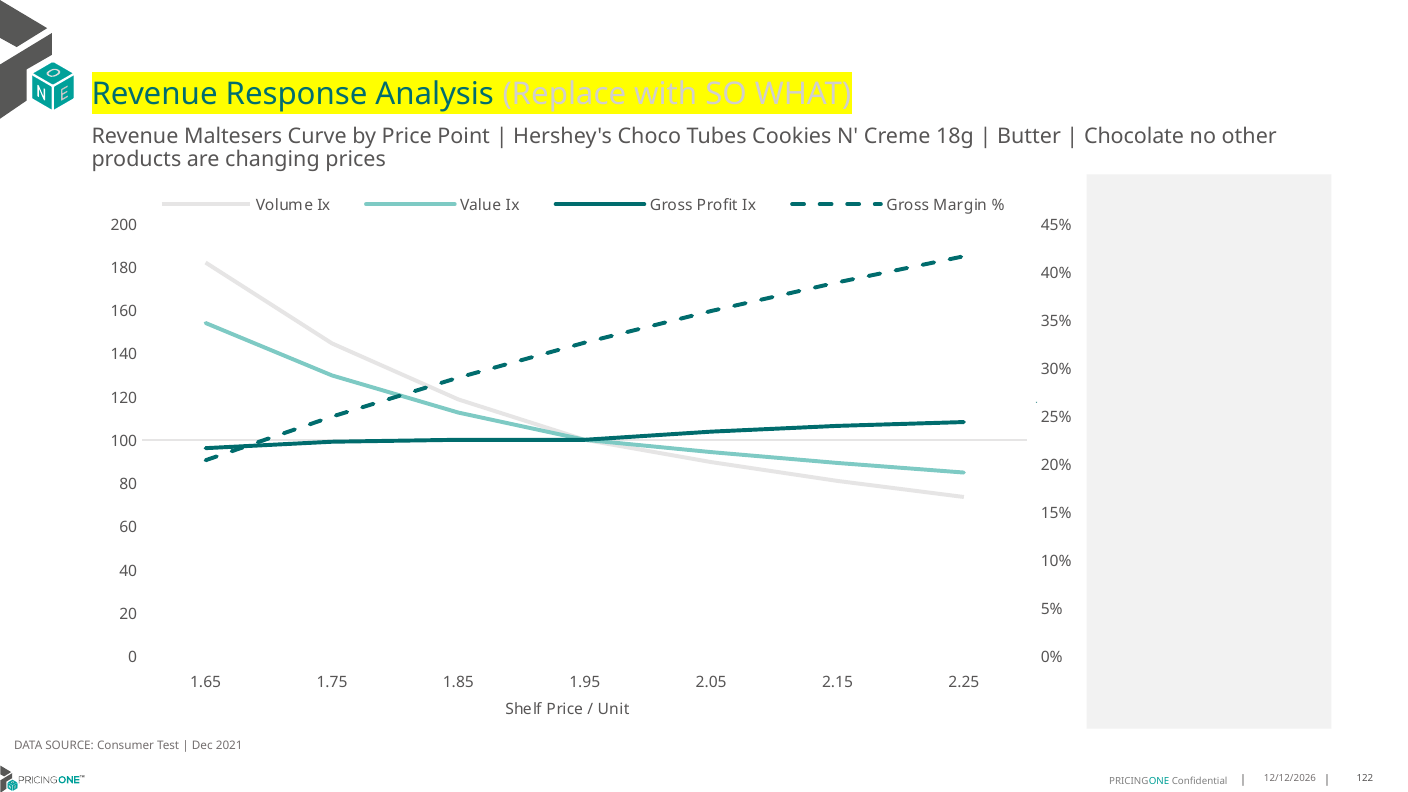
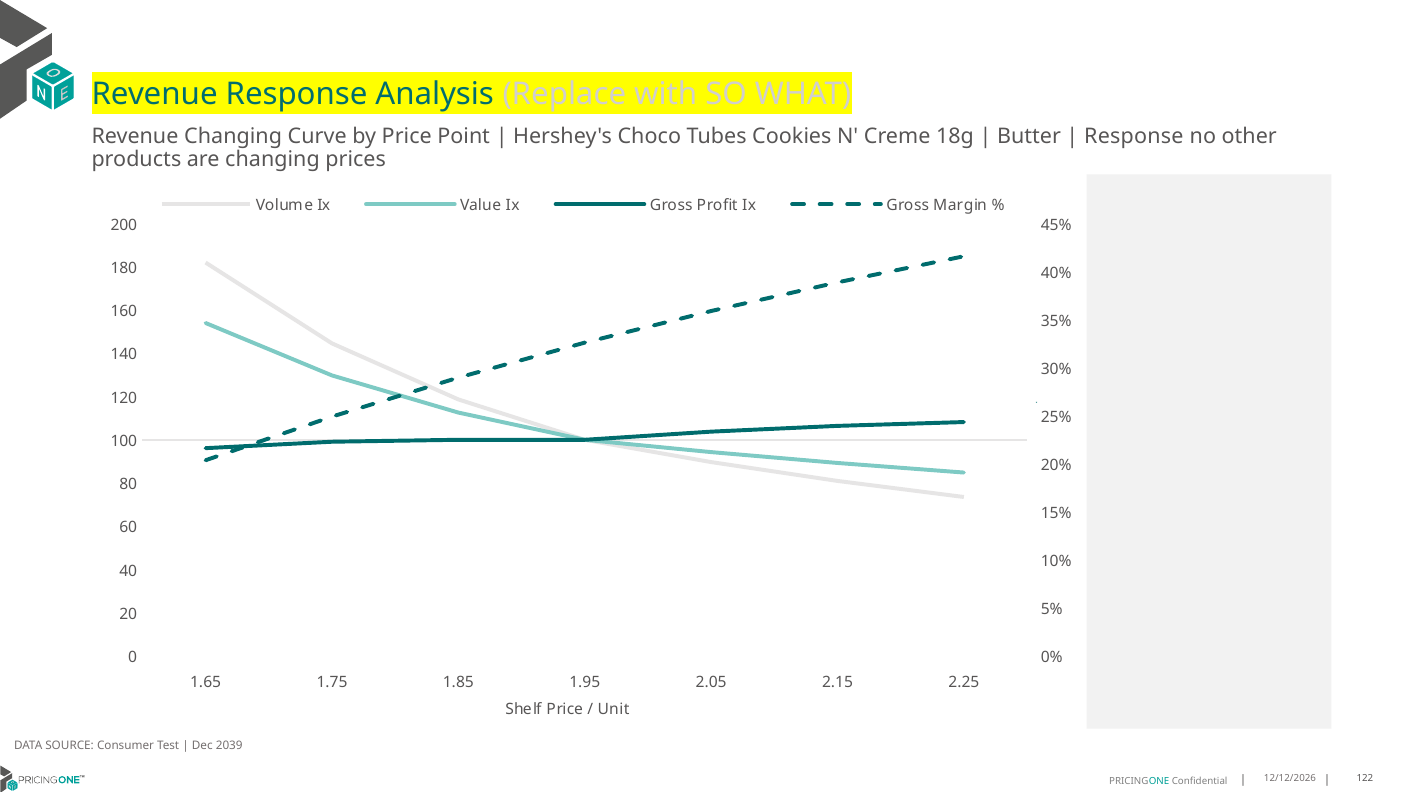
Revenue Maltesers: Maltesers -> Changing (233, 136)
Chocolate: Chocolate -> Response (1134, 136)
2021: 2021 -> 2039 (229, 746)
